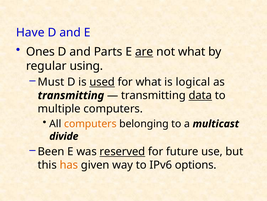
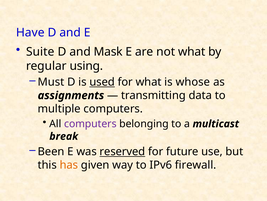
Ones: Ones -> Suite (40, 52)
Parts: Parts -> Mask (108, 52)
are underline: present -> none (144, 52)
logical: logical -> whose (193, 82)
transmitting: transmitting -> assignments (71, 95)
data underline: present -> none (200, 95)
computers colour: orange -> purple (90, 123)
divide: divide -> break (64, 136)
options: options -> firewall (196, 164)
